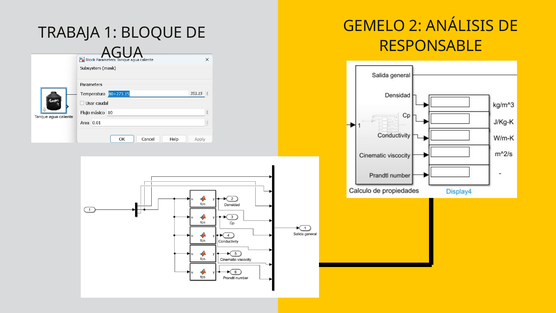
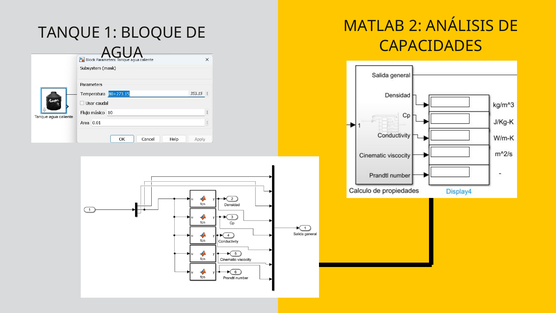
GEMELO: GEMELO -> MATLAB (374, 26)
TRABAJA: TRABAJA -> TANQUE (69, 33)
RESPONSABLE: RESPONSABLE -> CAPACIDADES (431, 46)
